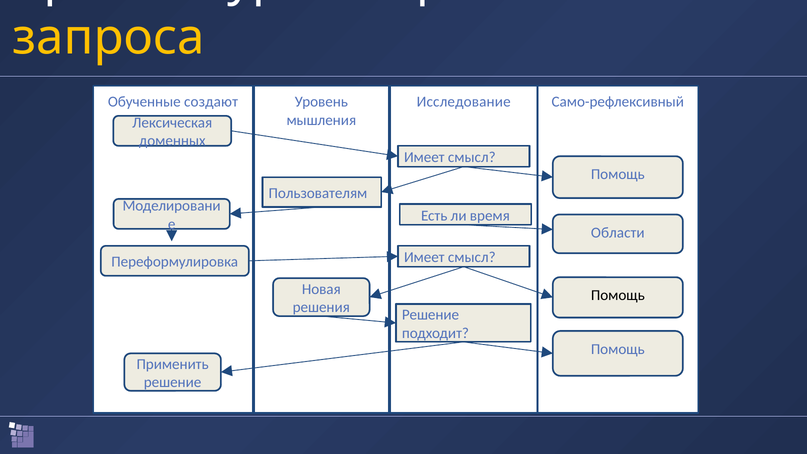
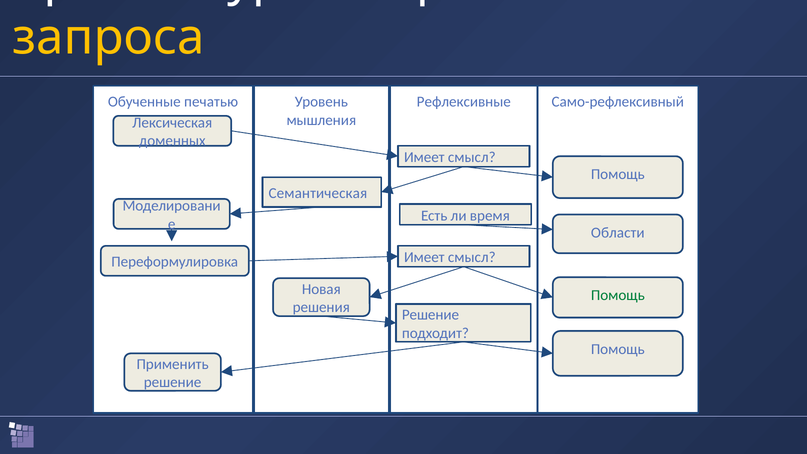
создают: создают -> печатью (211, 102)
Исследование: Исследование -> Рефлексивные (464, 102)
Пользователям: Пользователям -> Семантическая (318, 193)
Помощь colour: black -> green (618, 295)
